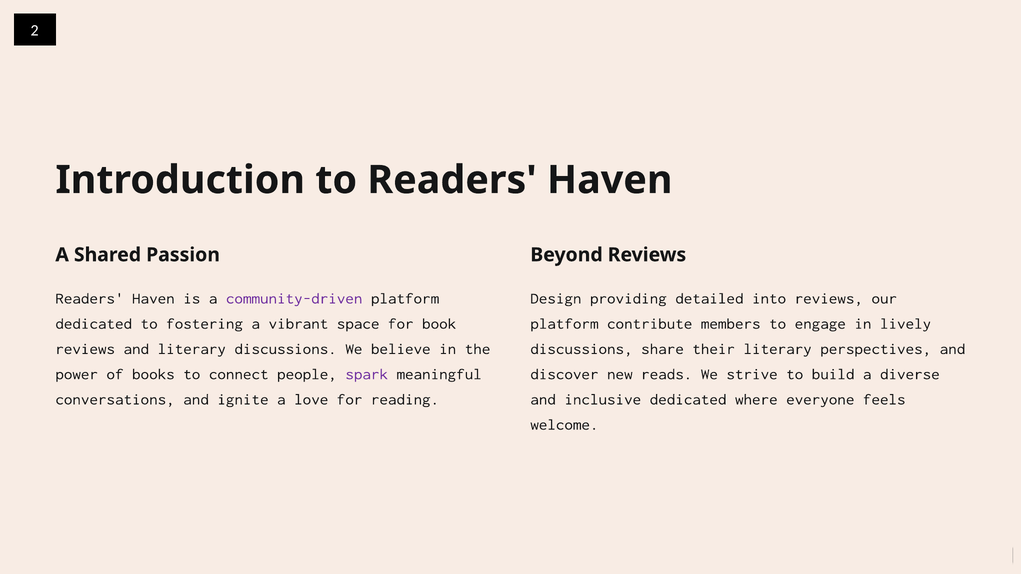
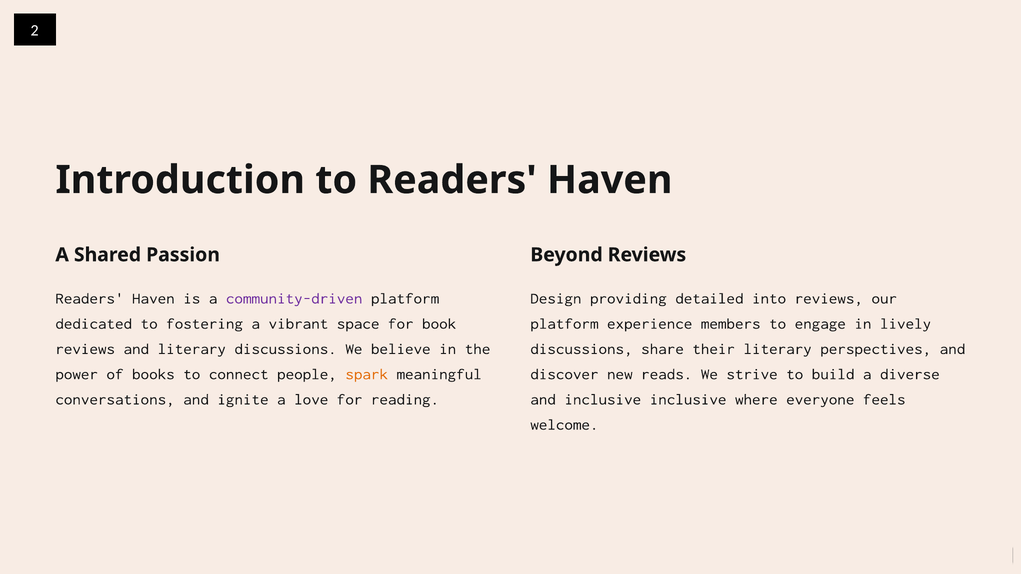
contribute: contribute -> experience (650, 324)
spark colour: purple -> orange (367, 374)
inclusive dedicated: dedicated -> inclusive (688, 400)
